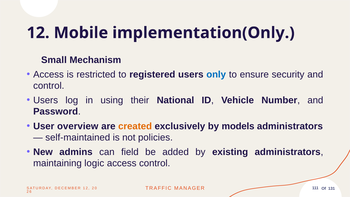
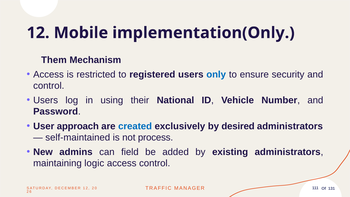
Small: Small -> Them (54, 60)
overview: overview -> approach (78, 126)
created colour: orange -> blue (135, 126)
models: models -> desired (238, 126)
policies: policies -> process (156, 137)
